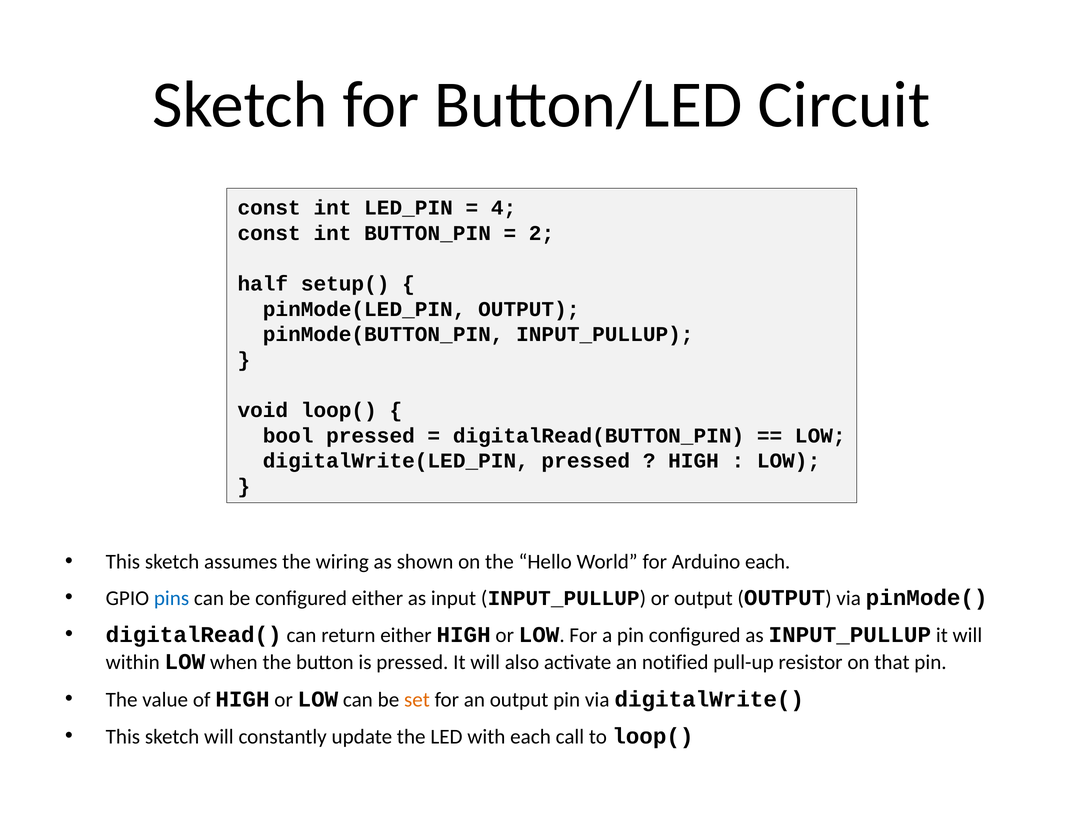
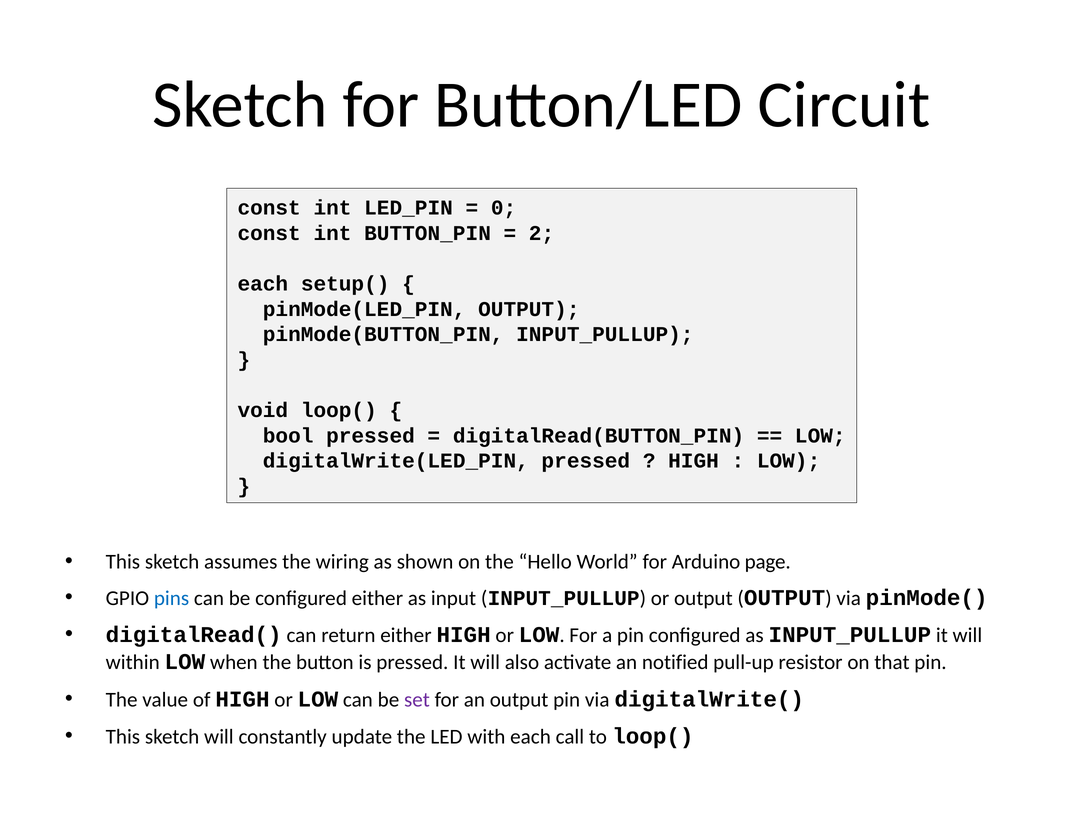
4: 4 -> 0 (504, 208)
half: half -> each (263, 284)
Arduino each: each -> page (768, 562)
set colour: orange -> purple (417, 700)
